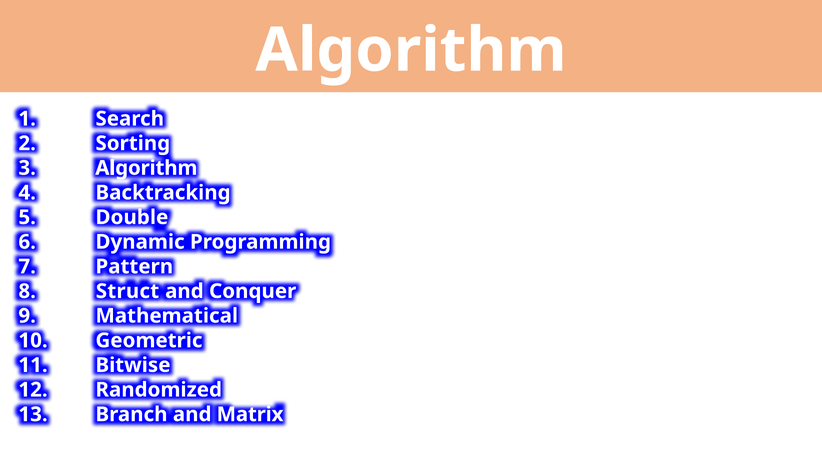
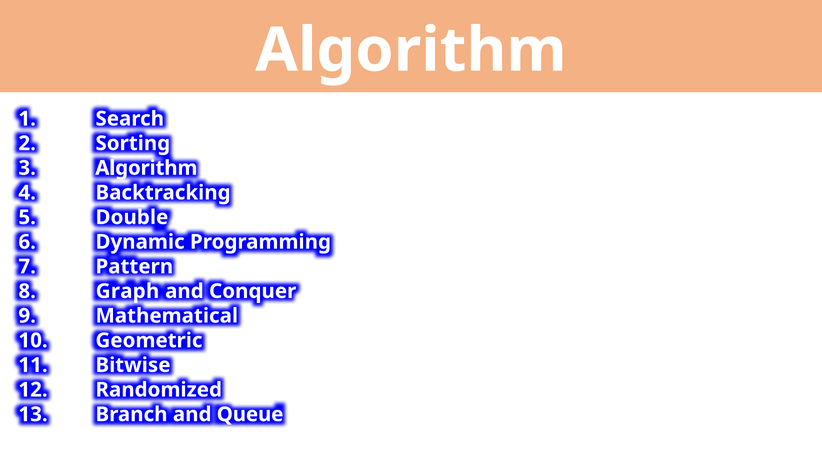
Struct: Struct -> Graph (127, 291)
Matrix: Matrix -> Queue (250, 415)
